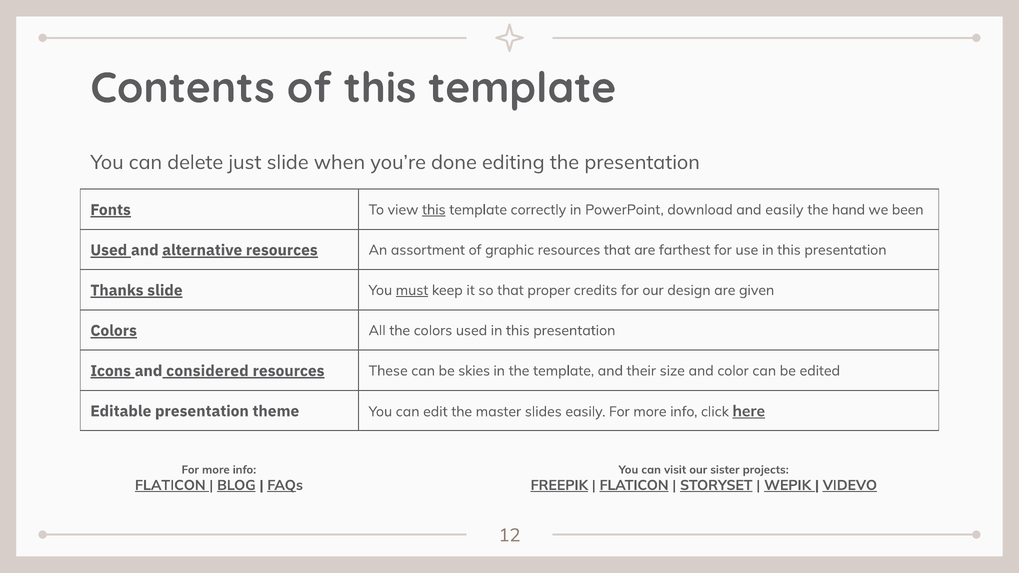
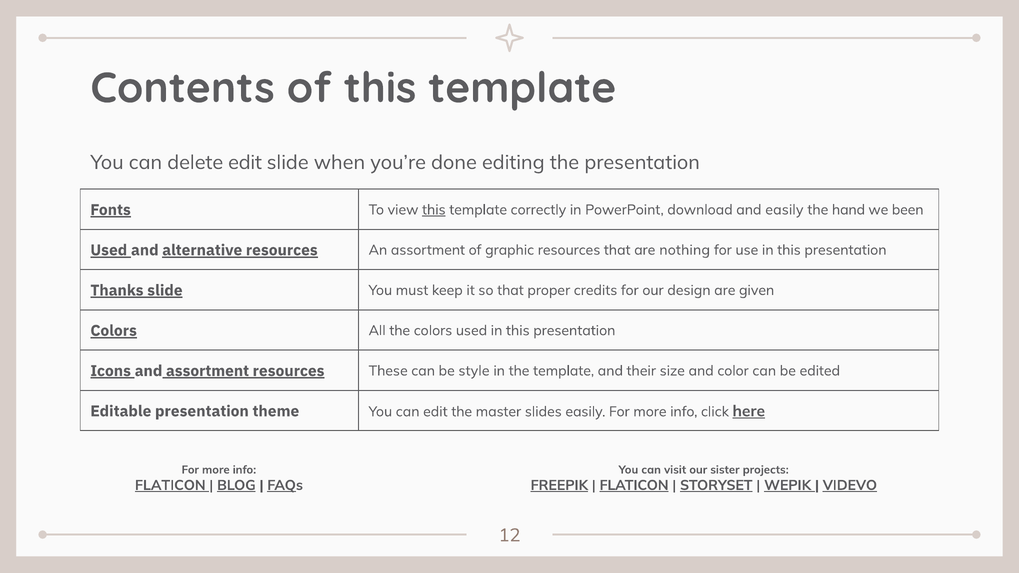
delete just: just -> edit (245, 162)
farthest: farthest -> nothing (685, 250)
must underline: present -> none (412, 290)
and considered: considered -> assortment (207, 371)
skies: skies -> style (474, 371)
